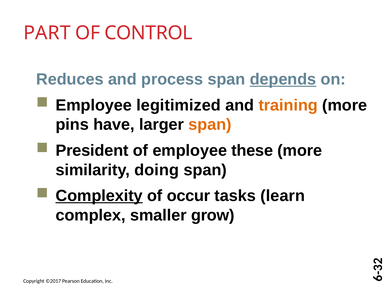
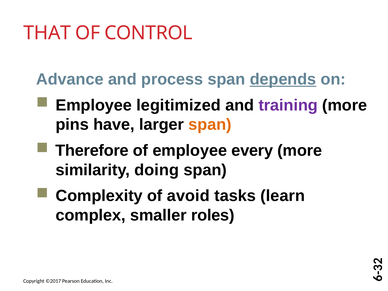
PART: PART -> THAT (47, 33)
Reduces: Reduces -> Advance (70, 79)
training colour: orange -> purple (288, 105)
President: President -> Therefore (92, 151)
these: these -> every (252, 151)
Complexity underline: present -> none (99, 196)
occur: occur -> avoid (188, 196)
grow: grow -> roles (213, 215)
